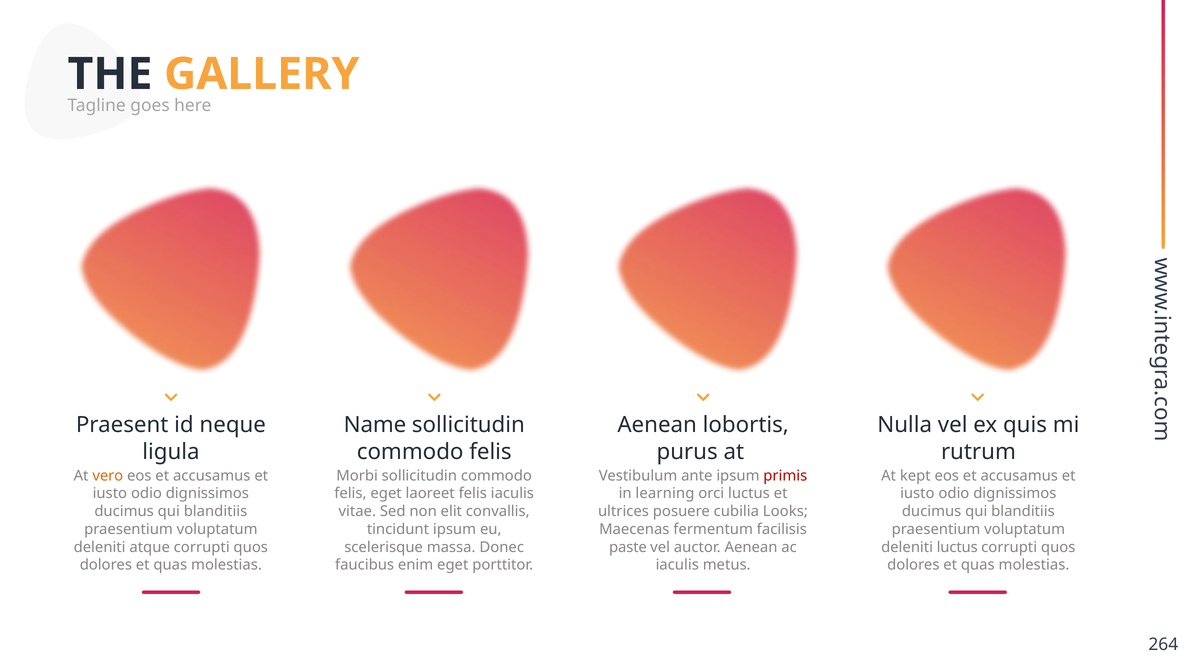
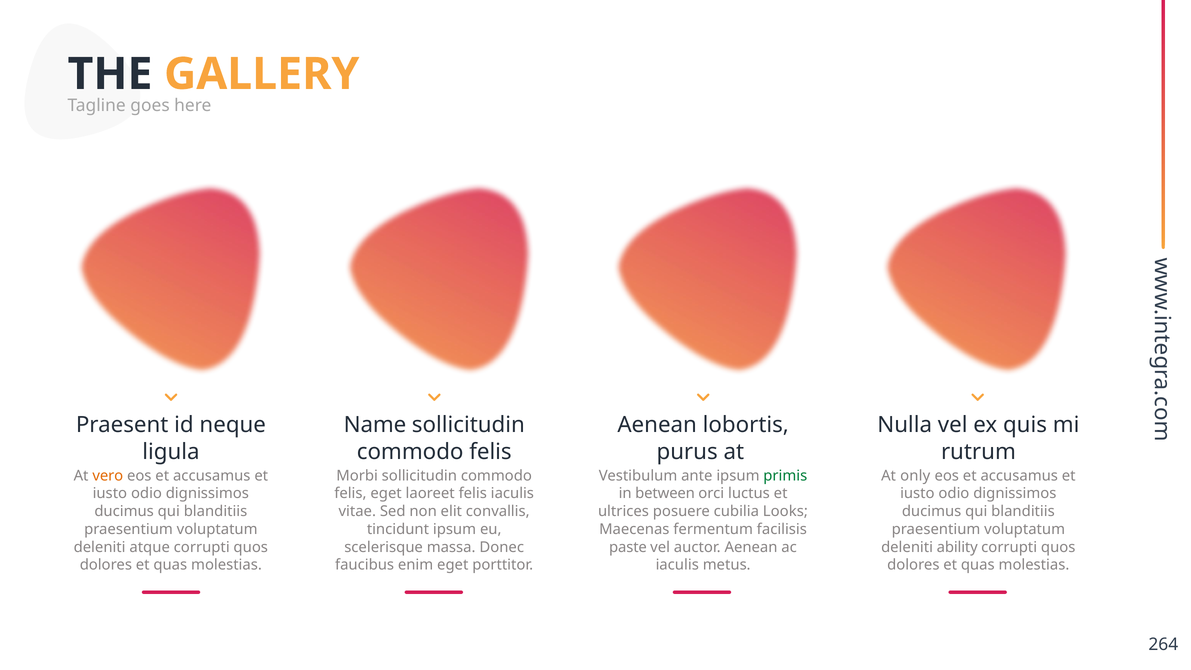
primis colour: red -> green (785, 476)
kept: kept -> only (915, 476)
learning: learning -> between (665, 493)
deleniti luctus: luctus -> ability (957, 547)
